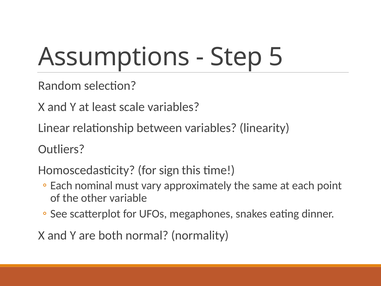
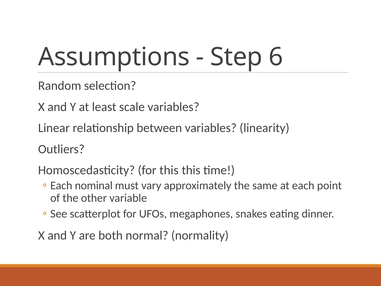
5: 5 -> 6 (276, 57)
for sign: sign -> this (169, 170)
